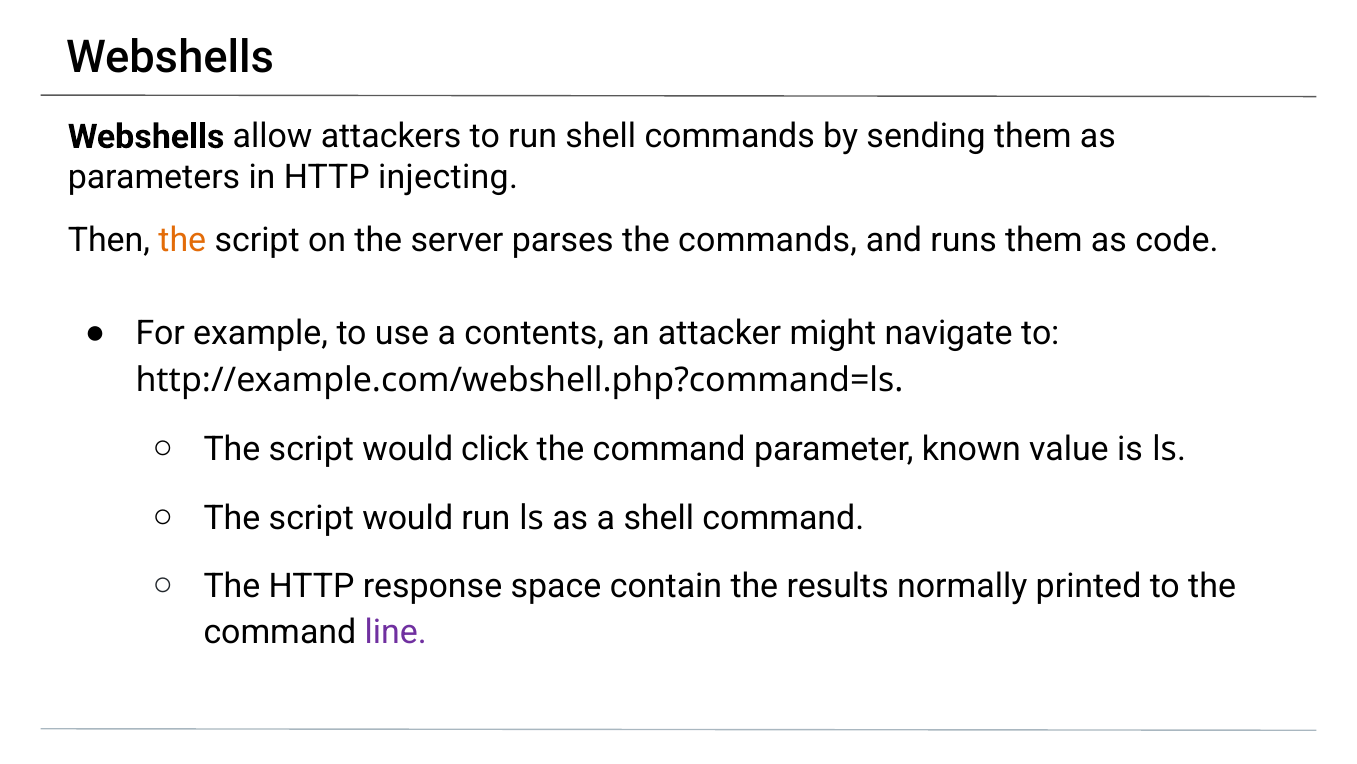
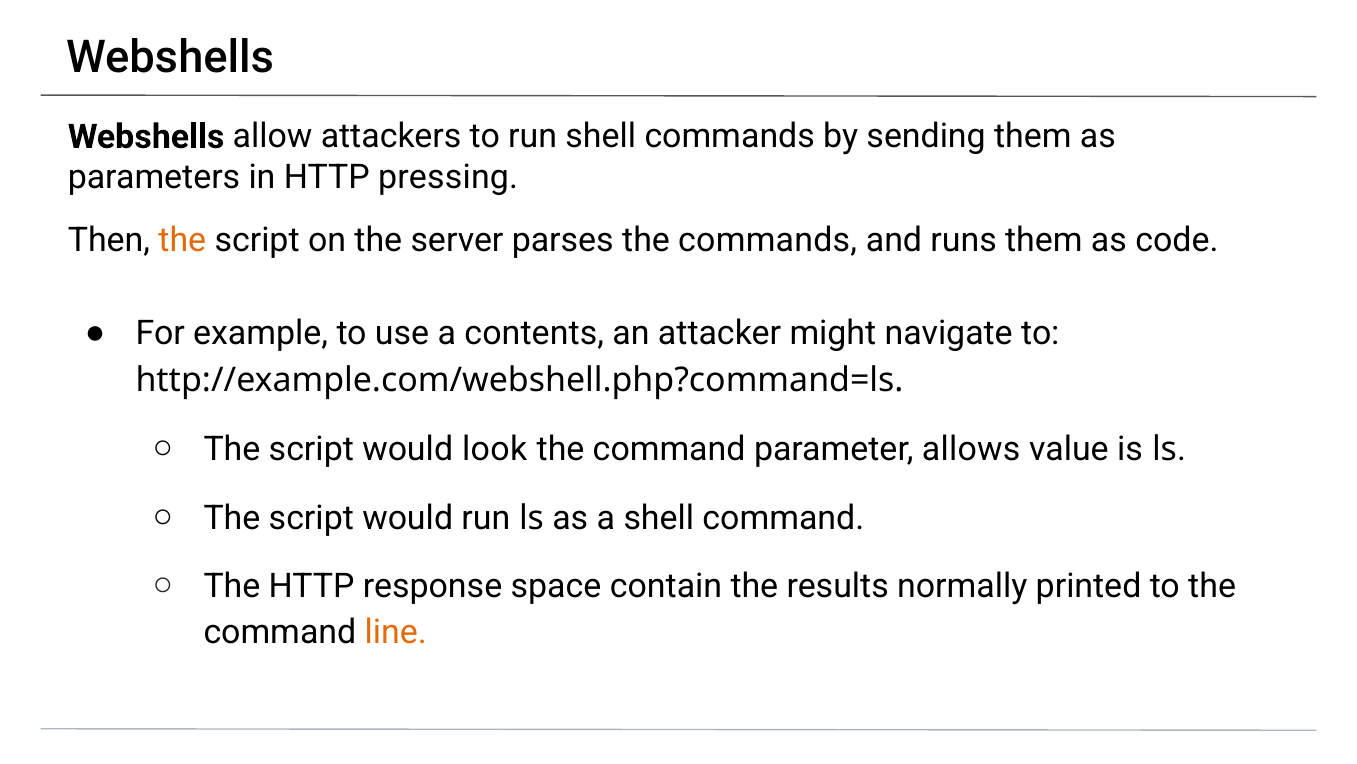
injecting: injecting -> pressing (448, 177)
click: click -> look (495, 449)
known: known -> allows (971, 449)
line colour: purple -> orange (396, 632)
